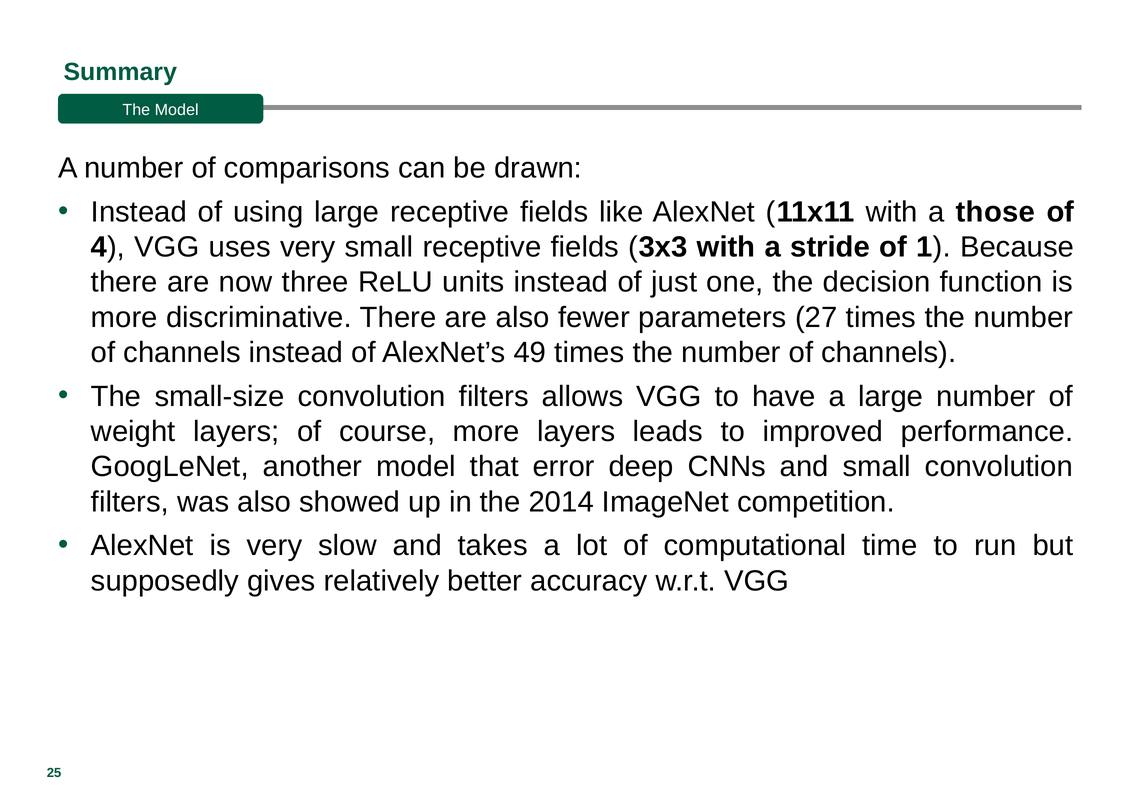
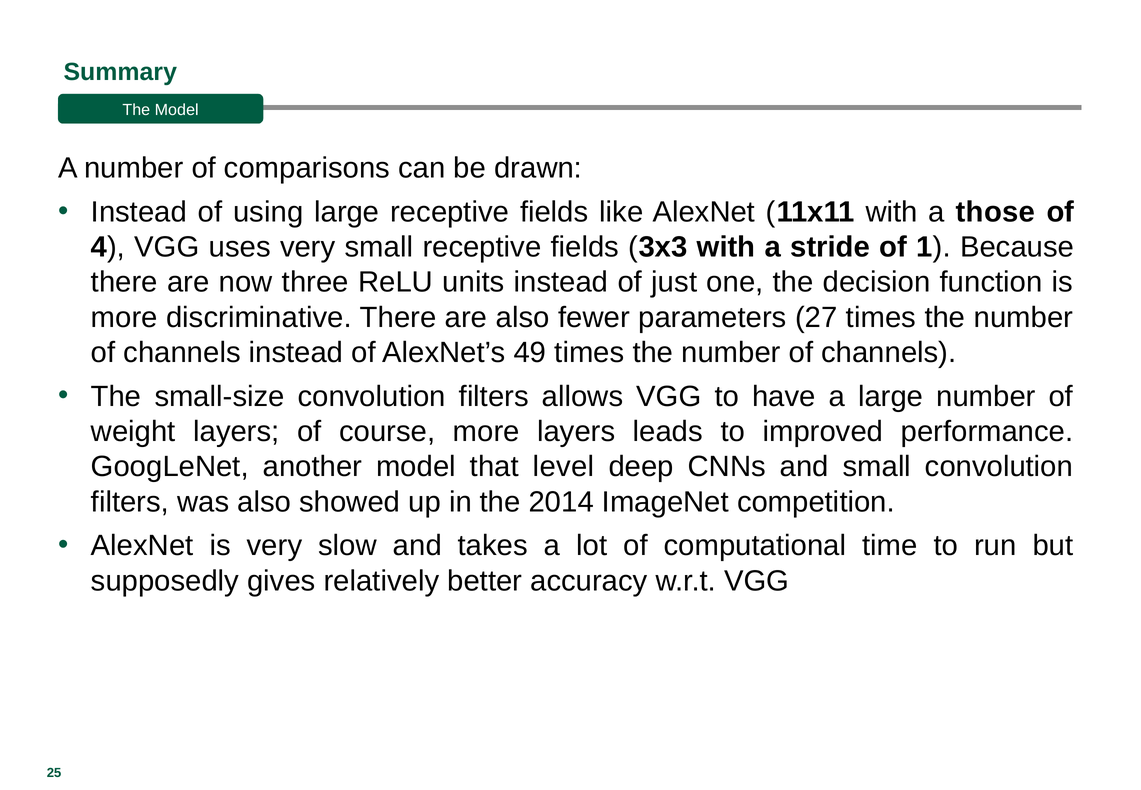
error: error -> level (564, 467)
